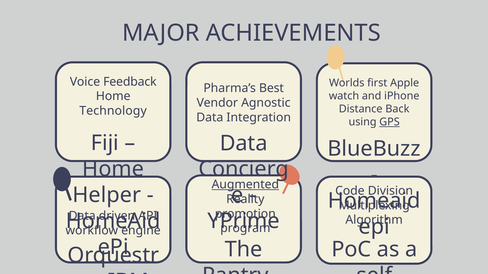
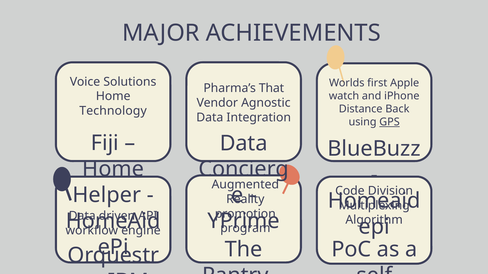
Feedback: Feedback -> Solutions (130, 82)
Best: Best -> That (271, 88)
Augmented underline: present -> none (245, 185)
